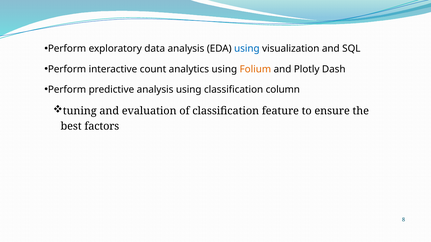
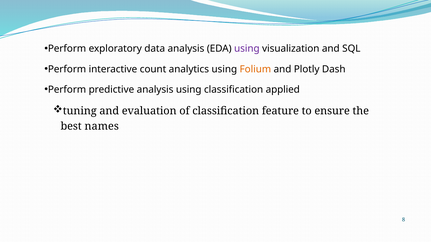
using colour: blue -> purple (247, 49)
column: column -> applied (283, 90)
factors: factors -> names (102, 127)
